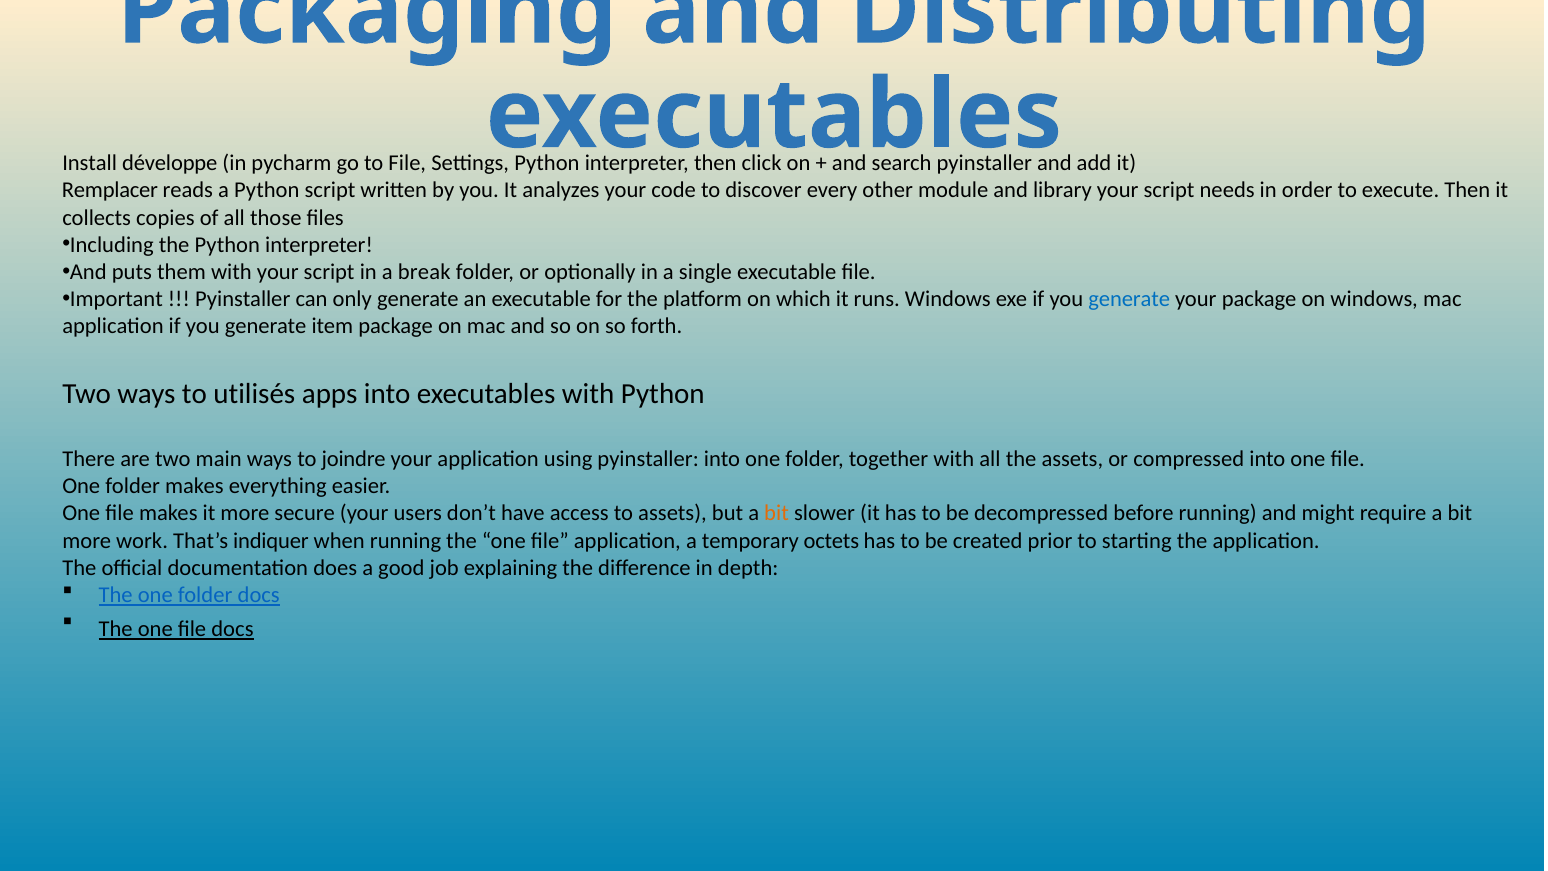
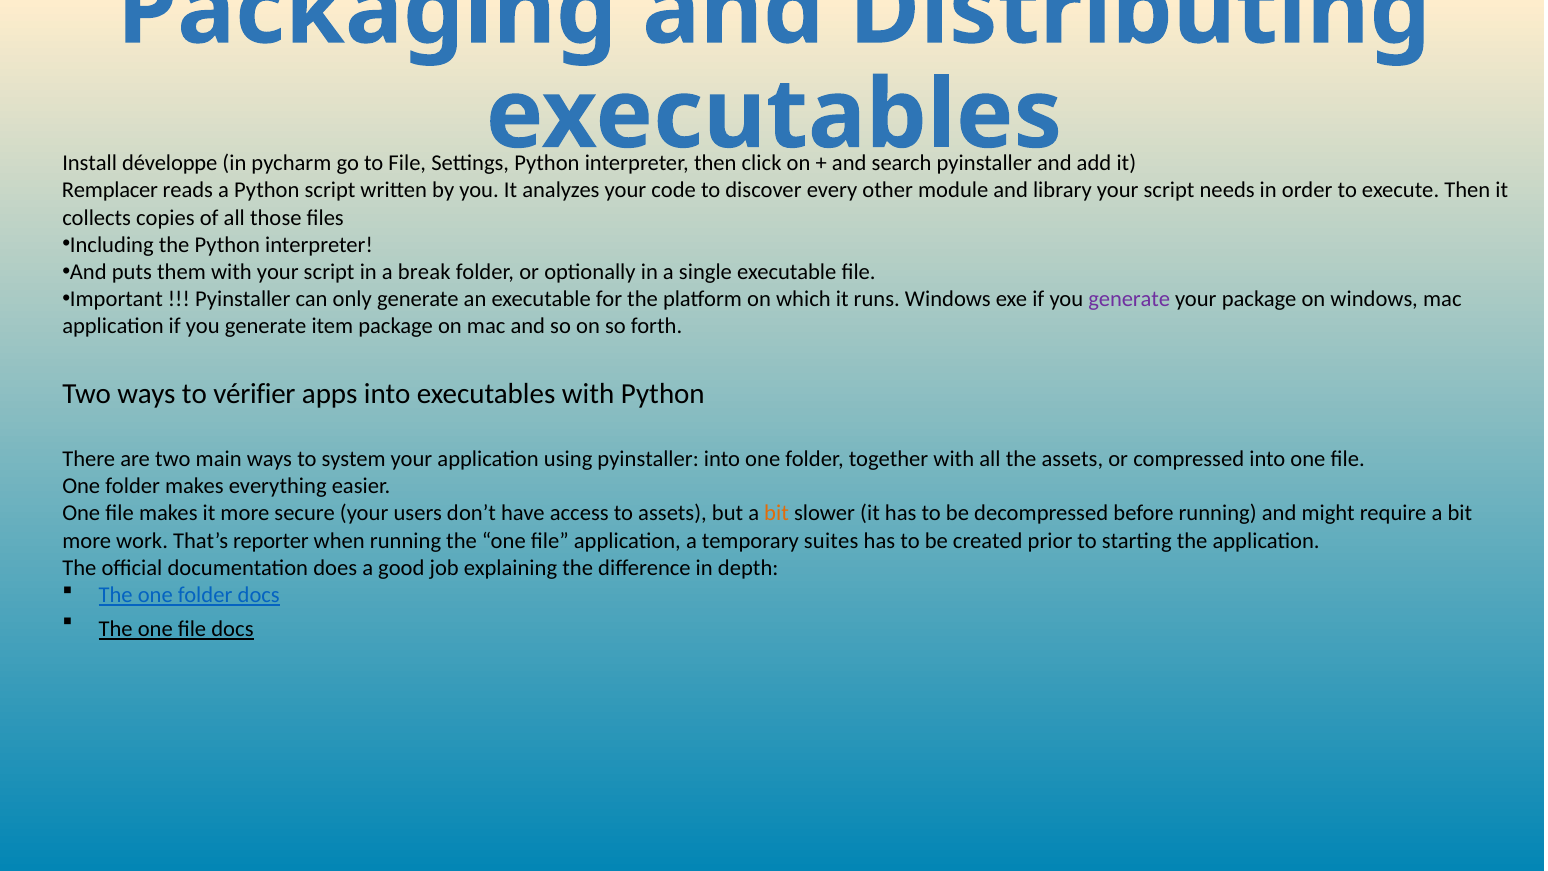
generate colour: blue -> purple (1129, 299)
utilisés: utilisés -> vérifier (254, 394)
joindre: joindre -> system (354, 459)
indiquer: indiquer -> reporter (271, 540)
octets: octets -> suites (831, 540)
